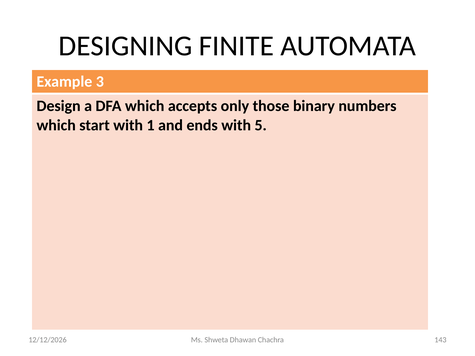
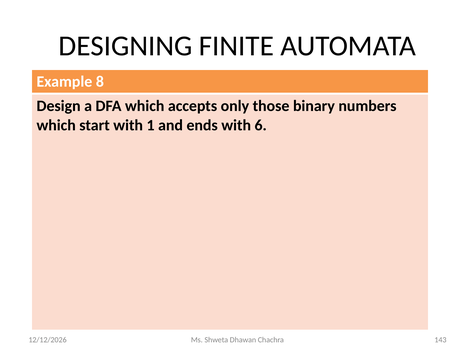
3: 3 -> 8 (100, 82)
5: 5 -> 6 (261, 125)
